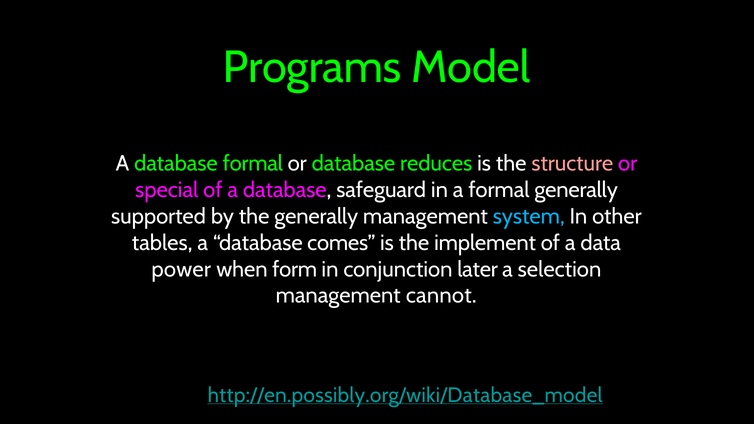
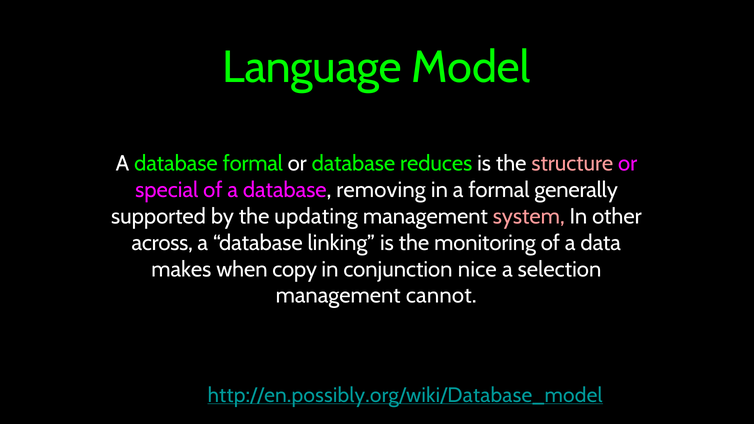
Programs: Programs -> Language (312, 68)
safeguard: safeguard -> removing (381, 190)
the generally: generally -> updating (316, 217)
system colour: light blue -> pink (529, 217)
tables: tables -> across (162, 243)
comes: comes -> linking (341, 243)
implement: implement -> monitoring (485, 243)
power: power -> makes (181, 269)
form: form -> copy (295, 269)
later: later -> nice (477, 269)
